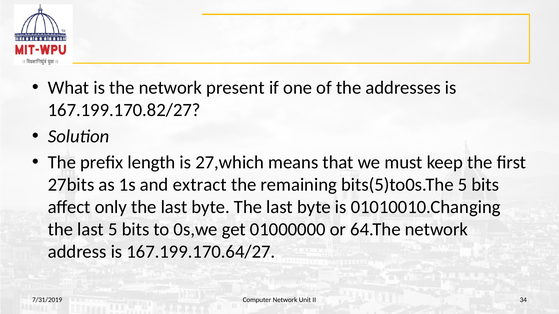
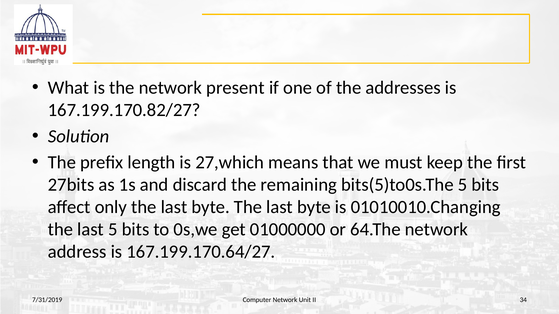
extract: extract -> discard (200, 185)
